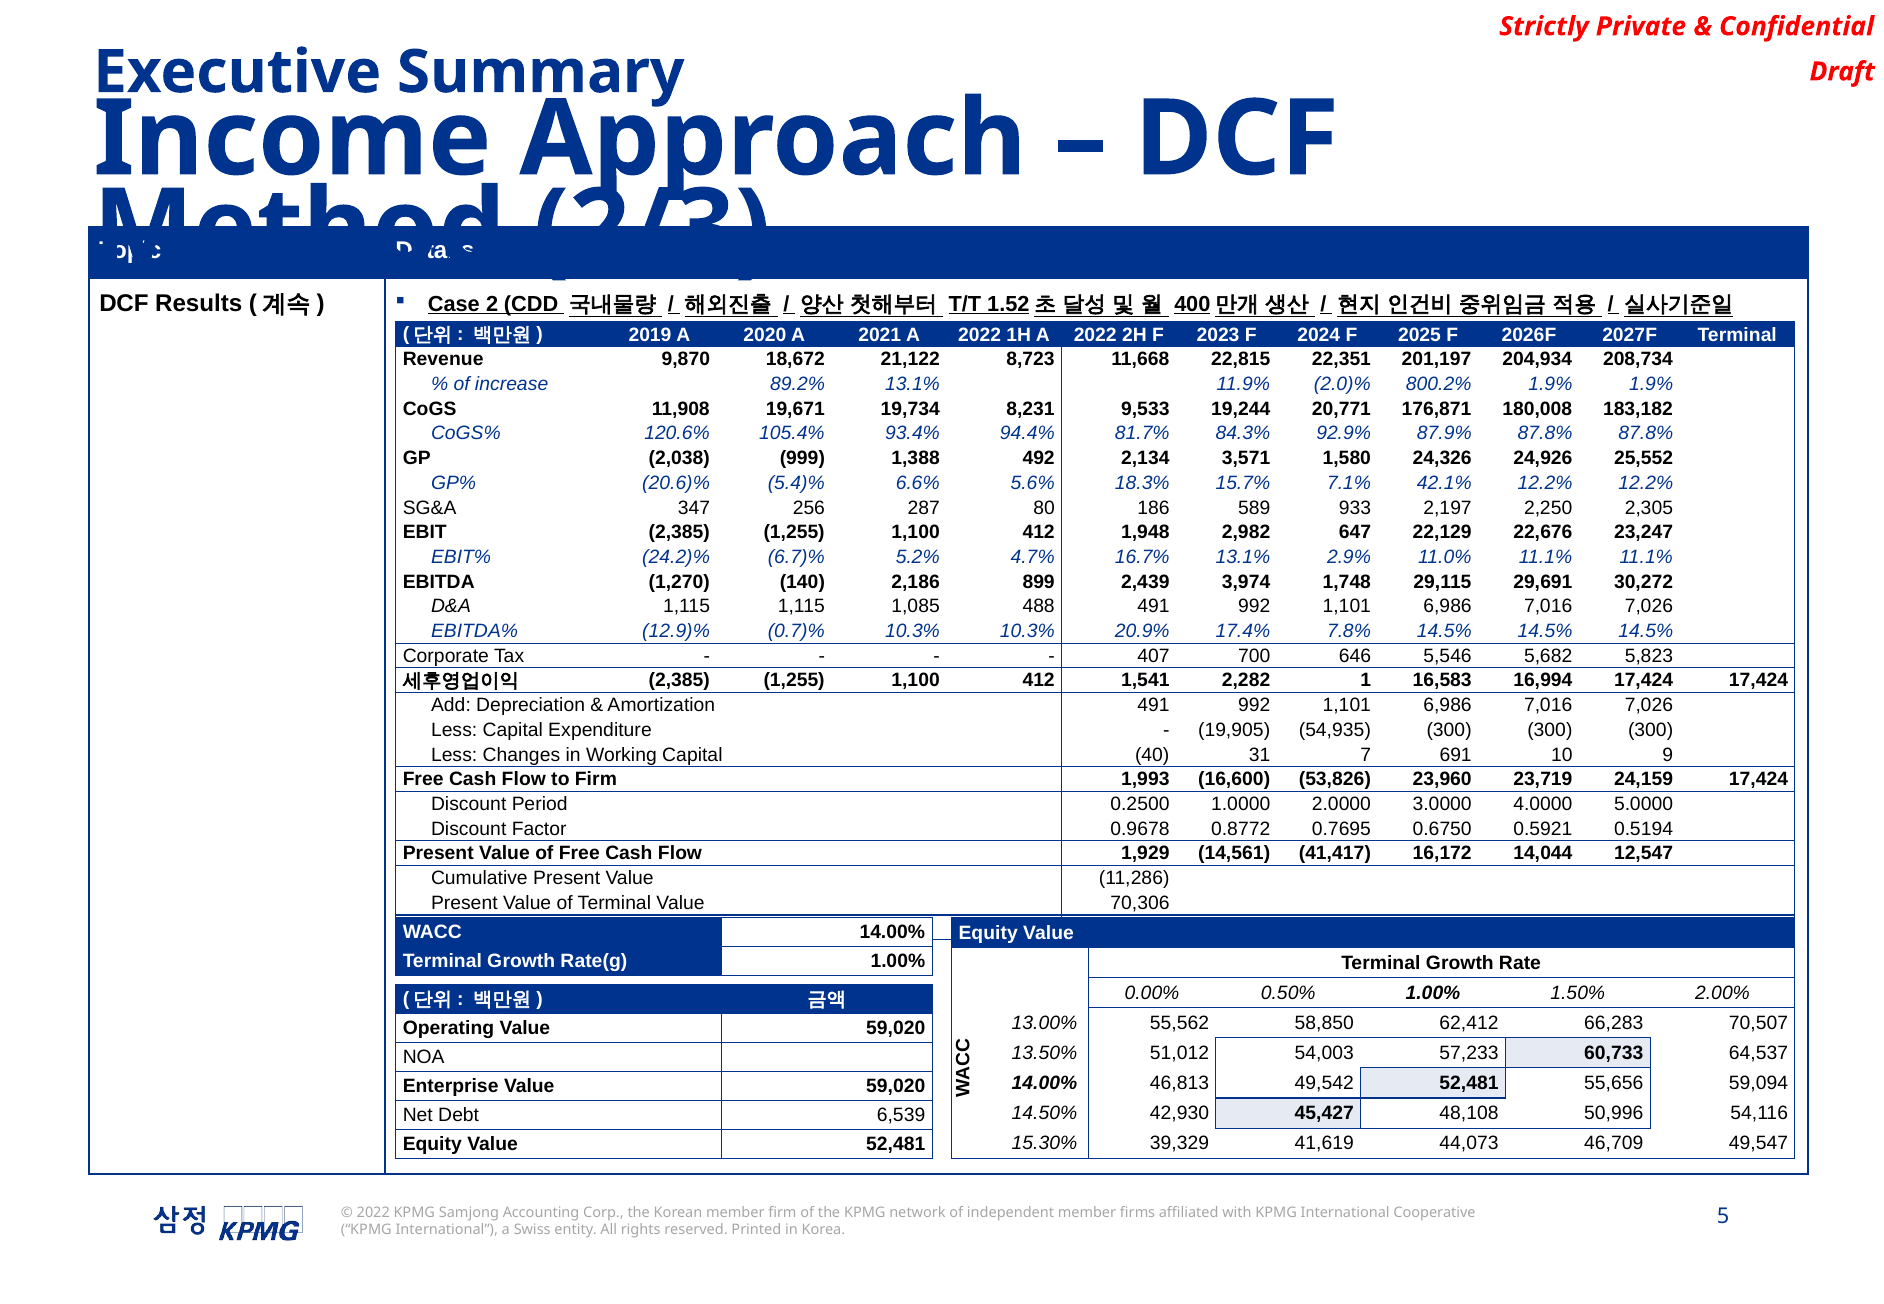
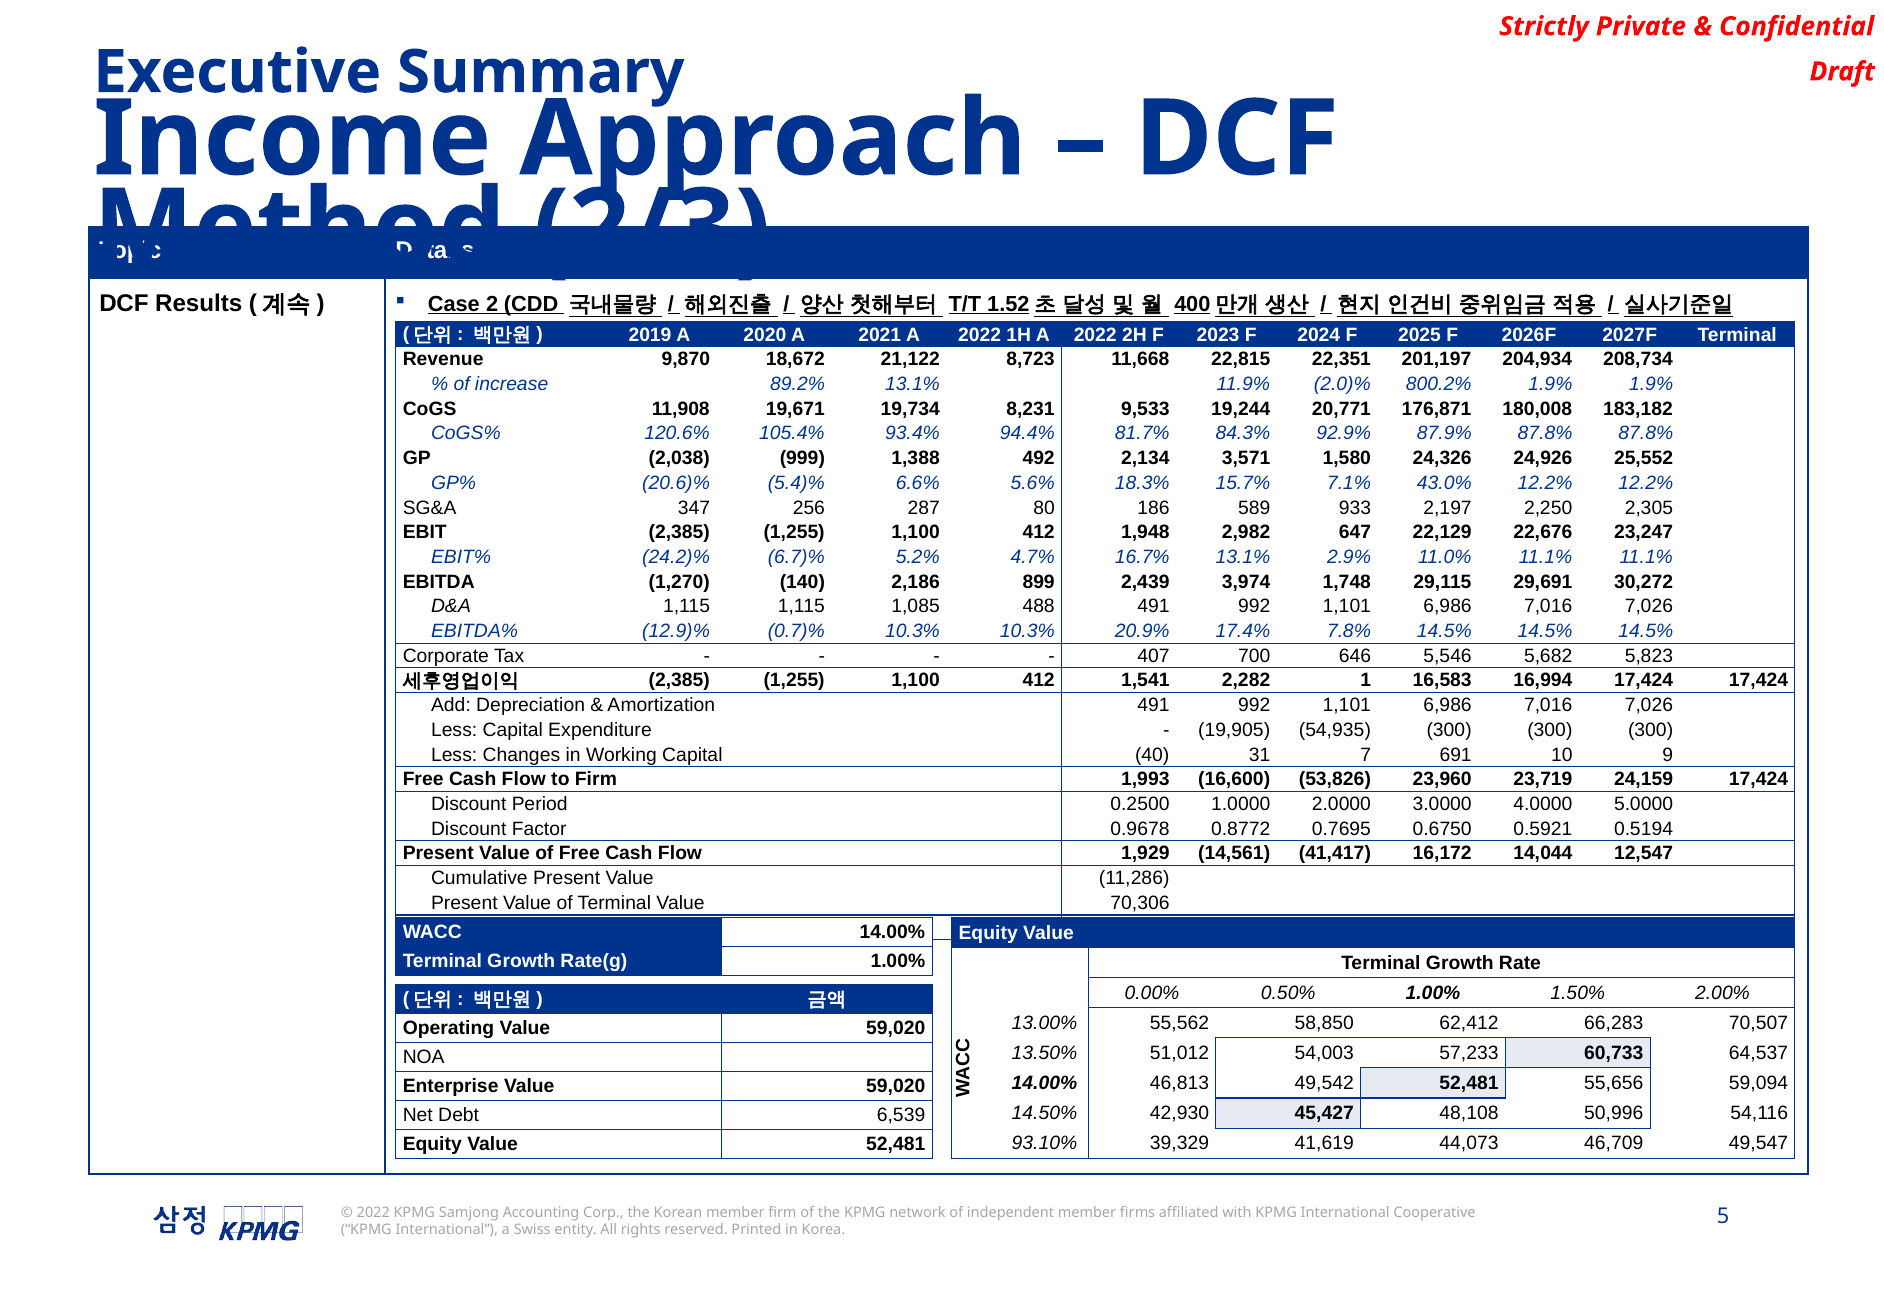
42.1%: 42.1% -> 43.0% (1444, 483)
15.30%: 15.30% -> 93.10% (1044, 1144)
